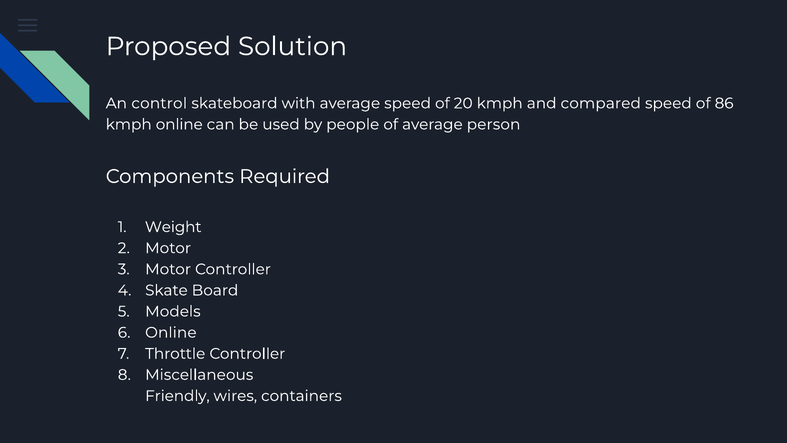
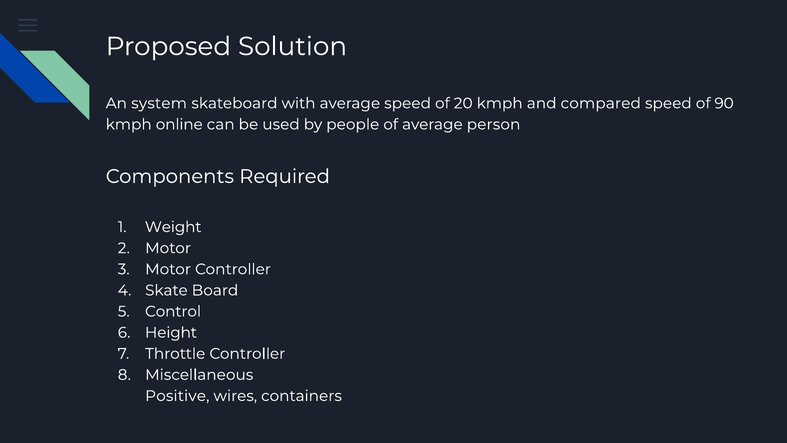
control: control -> system (159, 103)
86: 86 -> 90 (724, 103)
Models: Models -> Control (173, 311)
Online: Online -> Height (171, 332)
Friendly: Friendly -> Positive (177, 396)
